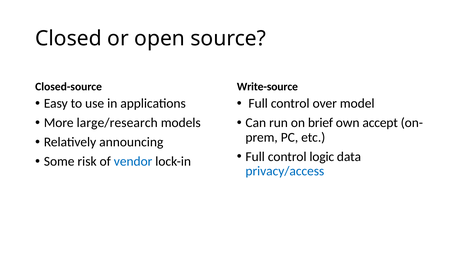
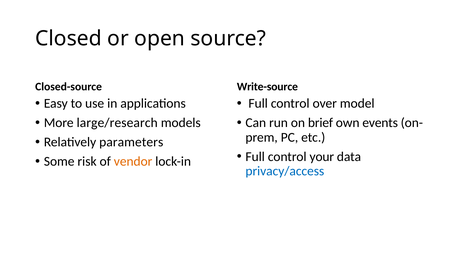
accept: accept -> events (380, 123)
announcing: announcing -> parameters (131, 142)
logic: logic -> your (322, 157)
vendor colour: blue -> orange (133, 162)
